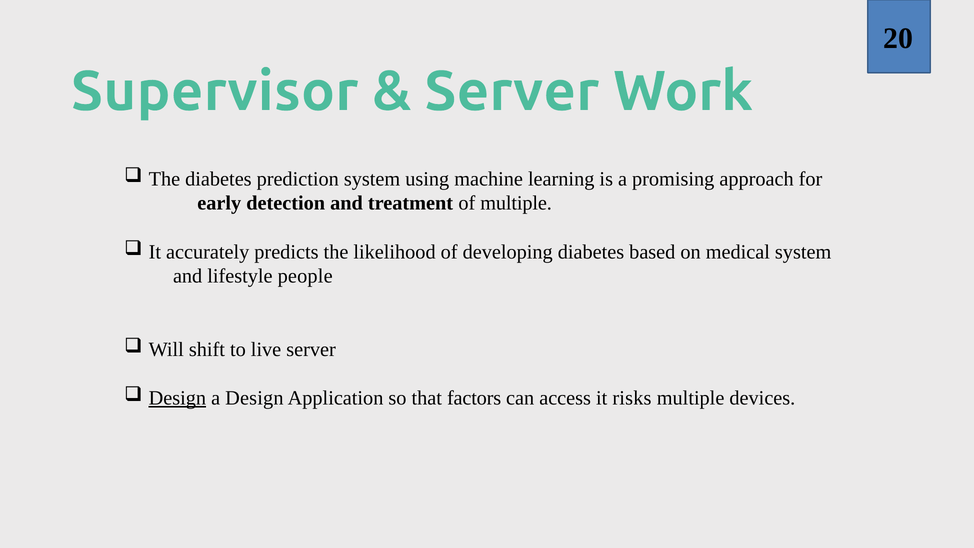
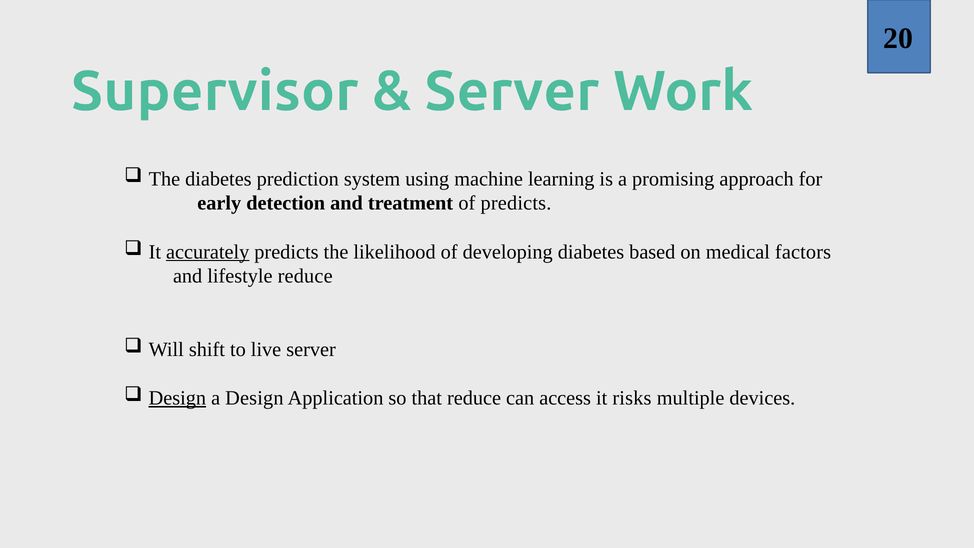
of multiple: multiple -> predicts (516, 203)
accurately underline: none -> present (208, 252)
medical system: system -> factors (803, 252)
lifestyle people: people -> reduce (305, 276)
that factors: factors -> reduce (474, 398)
